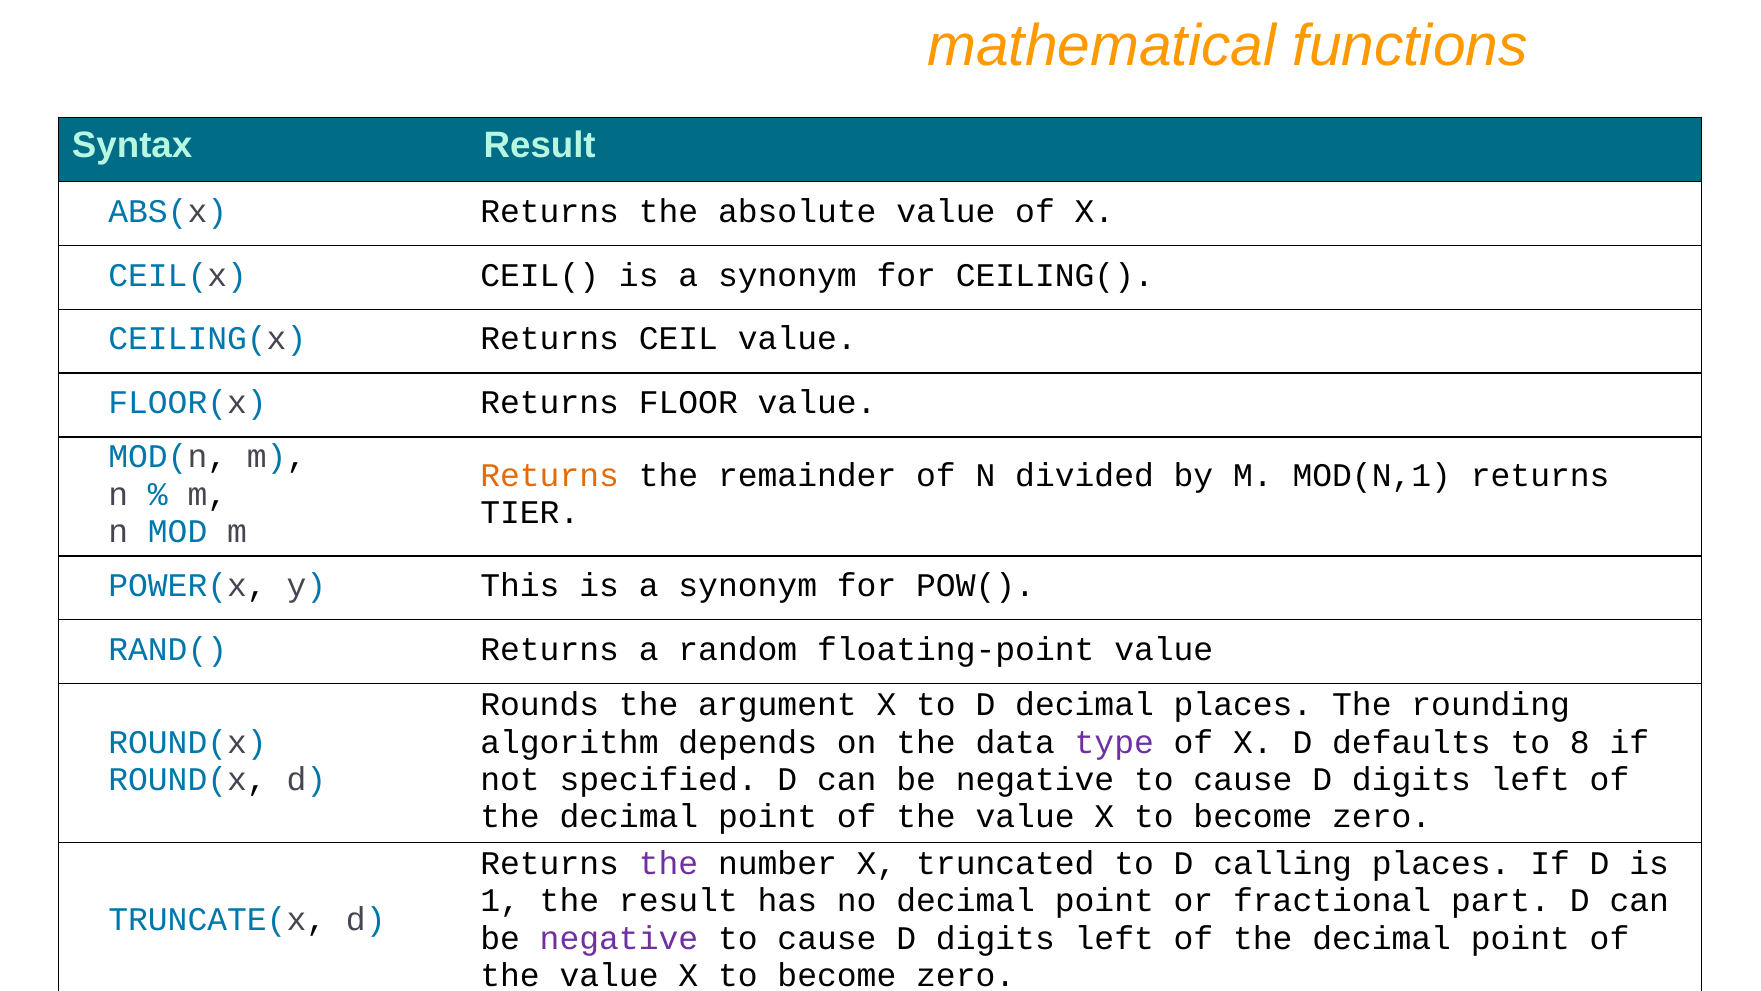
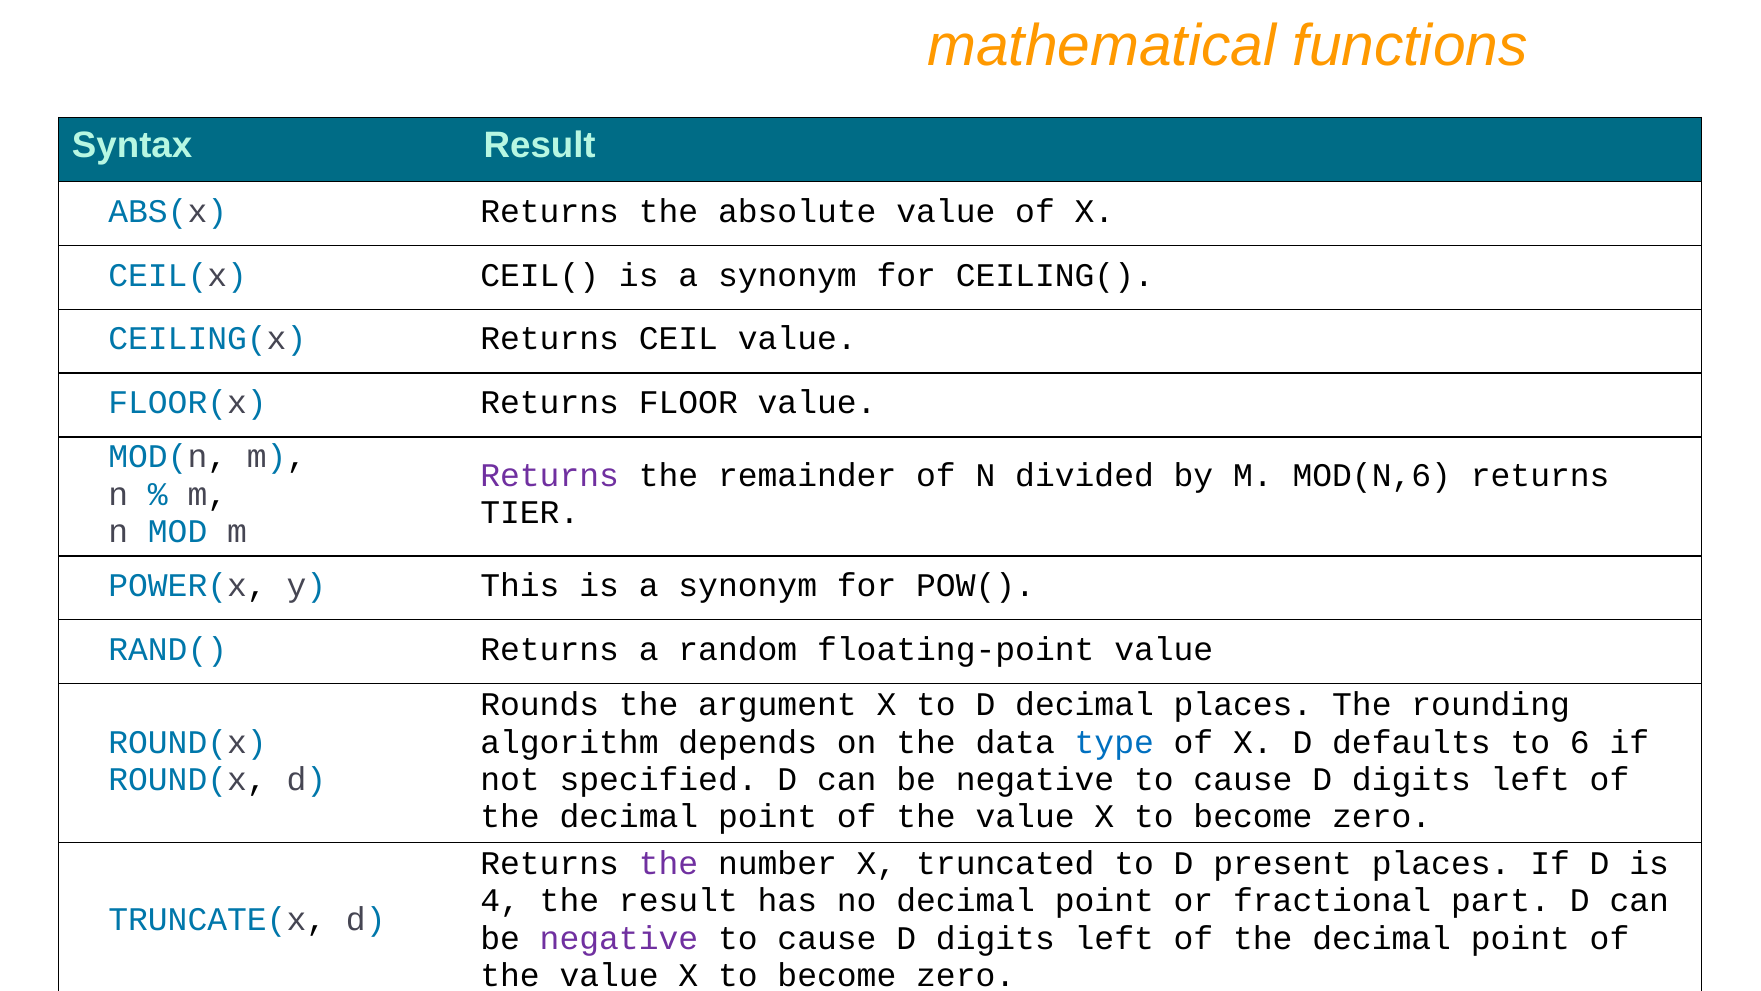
Returns colour: orange -> purple (550, 475)
MOD(N,1: MOD(N,1 -> MOD(N,6 (1372, 475)
type colour: purple -> blue (1114, 742)
8: 8 -> 6 (1580, 742)
calling: calling -> present (1283, 863)
1: 1 -> 4 (500, 900)
